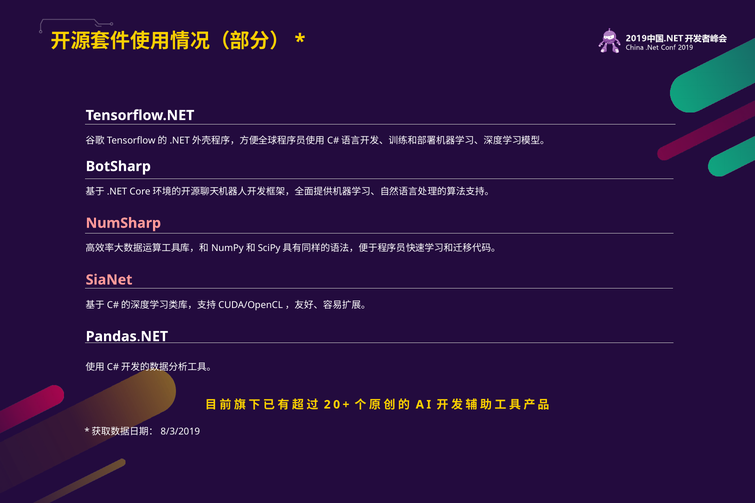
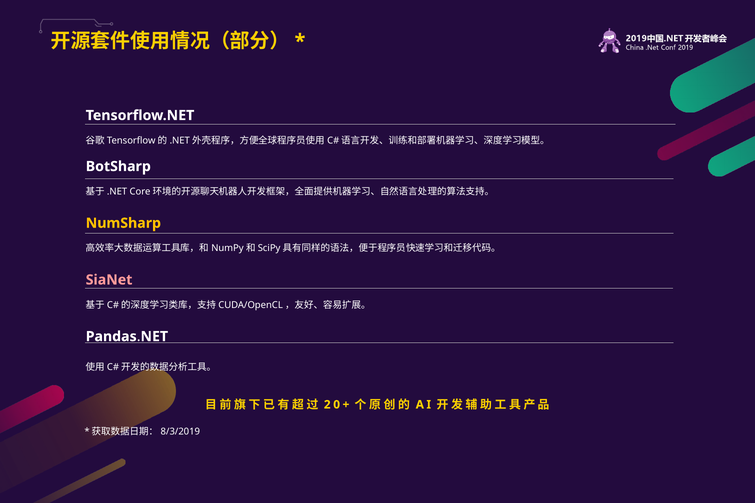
NumSharp colour: pink -> yellow (123, 223)
